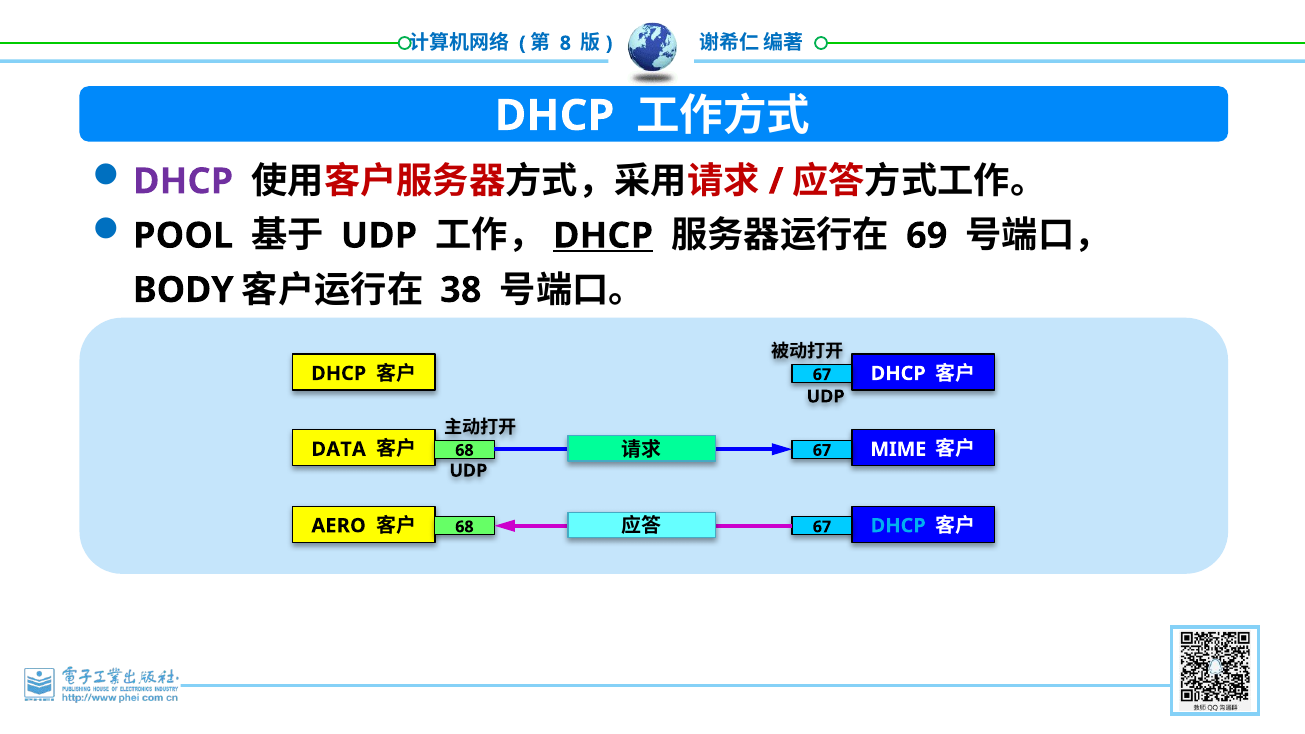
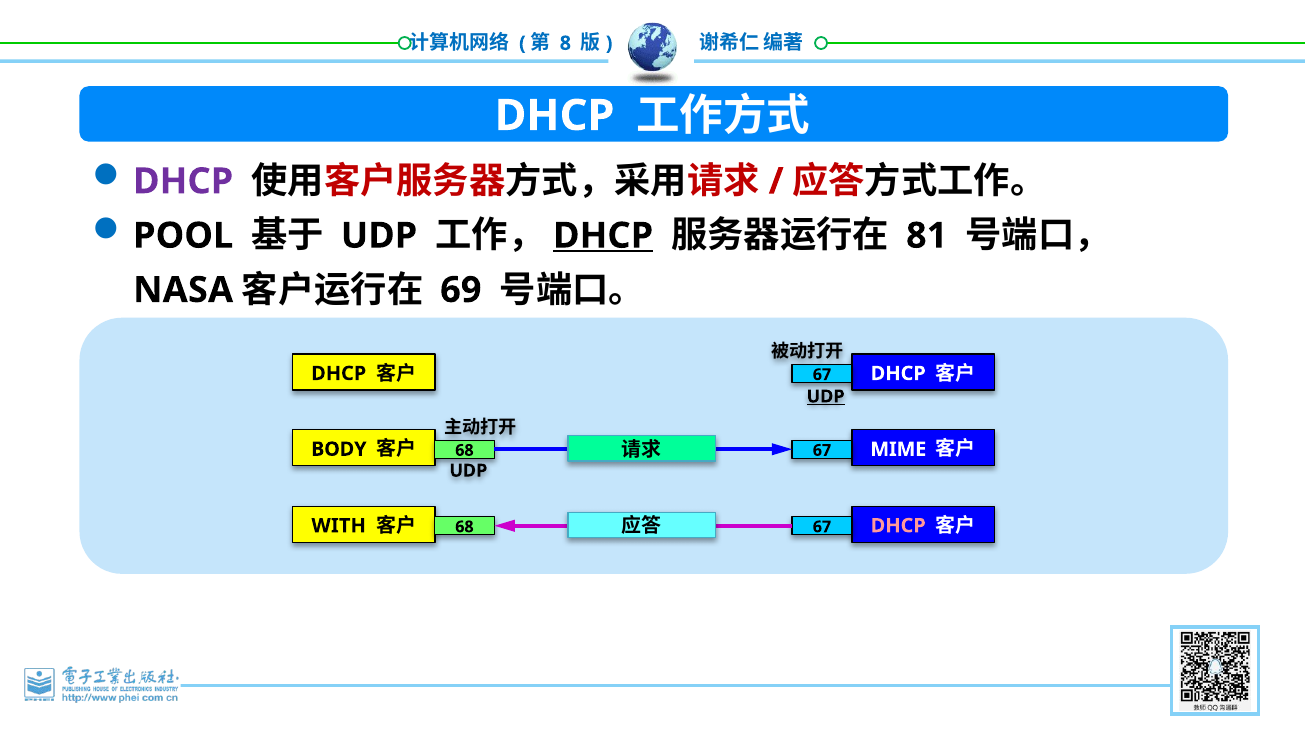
69: 69 -> 81 (927, 236)
BODY: BODY -> NASA (183, 290)
38: 38 -> 69 (461, 290)
UDP underline: none -> present (826, 397)
DATA: DATA -> BODY (339, 449)
AERO: AERO -> WITH (339, 526)
DHCP colour: light blue -> pink (898, 526)
